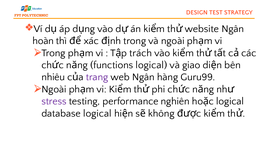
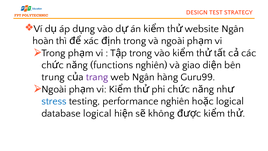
trách: trách -> trong (141, 53)
functions logical: logical -> nghiên (151, 65)
nhiêu: nhiêu -> trung (53, 77)
stress colour: purple -> blue (54, 101)
